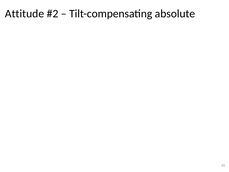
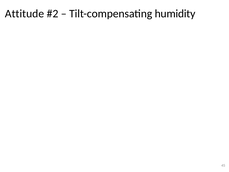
absolute: absolute -> humidity (175, 14)
